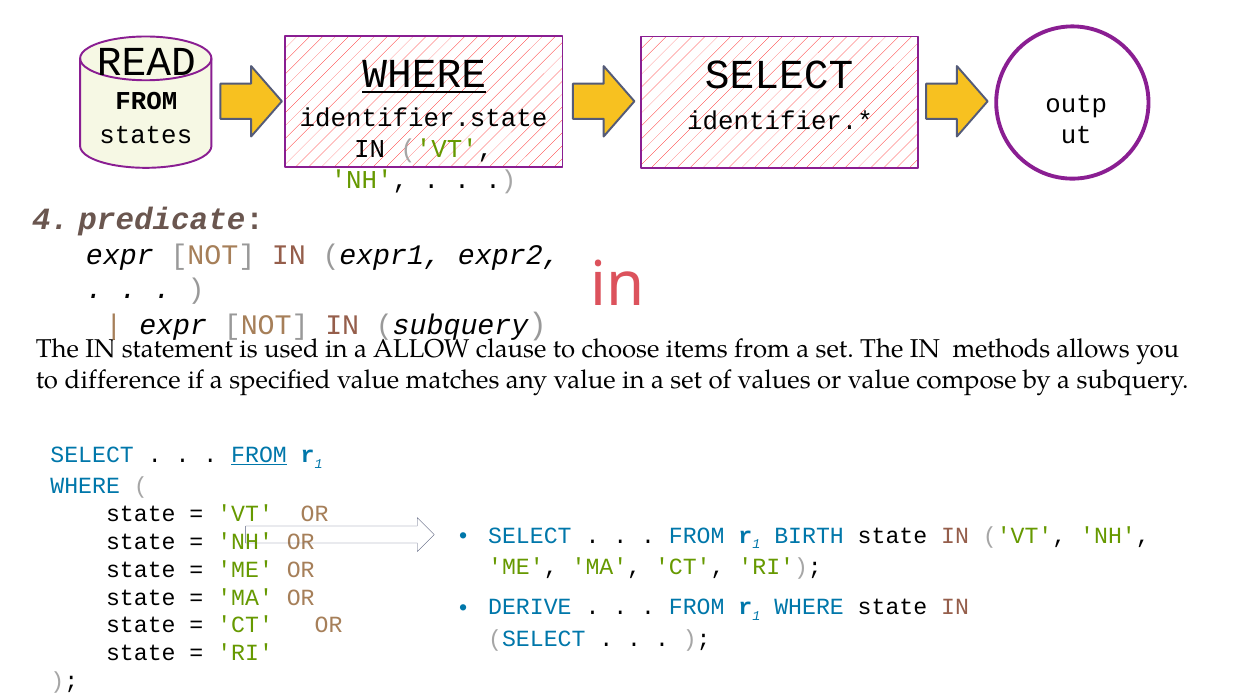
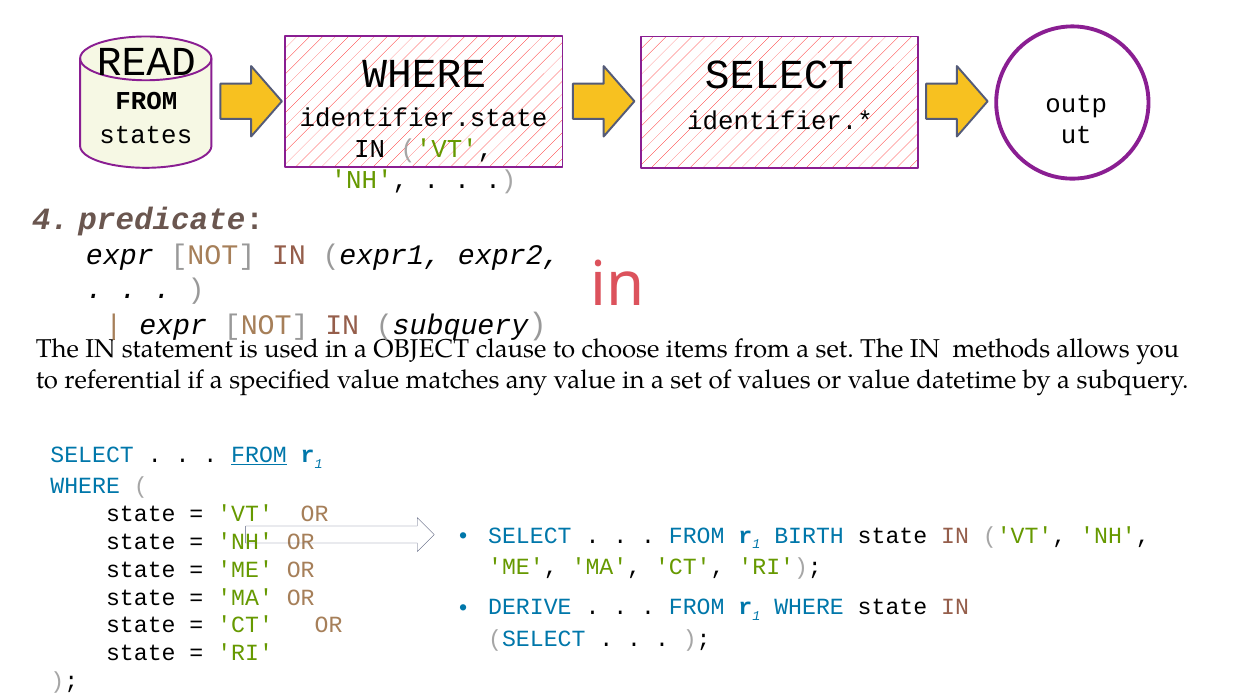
WHERE underline: present -> none (424, 74)
ALLOW: ALLOW -> OBJECT (421, 349)
difference: difference -> referential (123, 380)
compose: compose -> datetime (966, 380)
